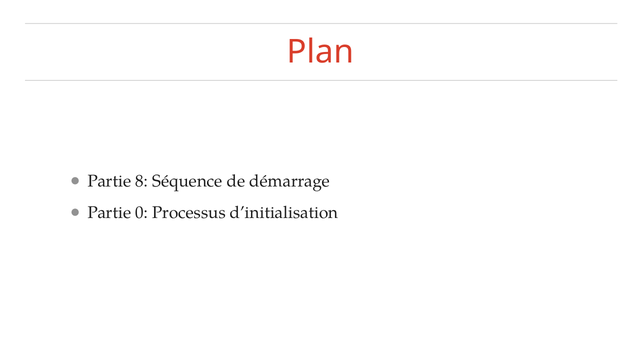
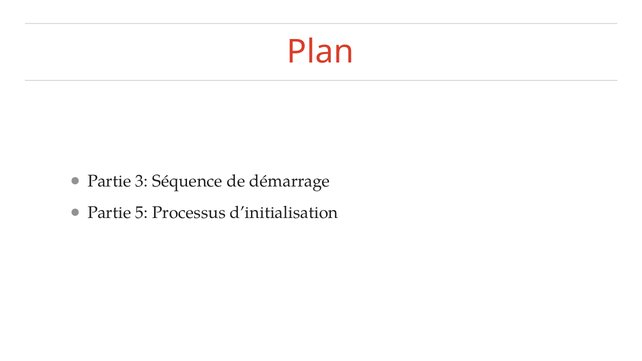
8: 8 -> 3 (142, 181)
0: 0 -> 5 (142, 213)
